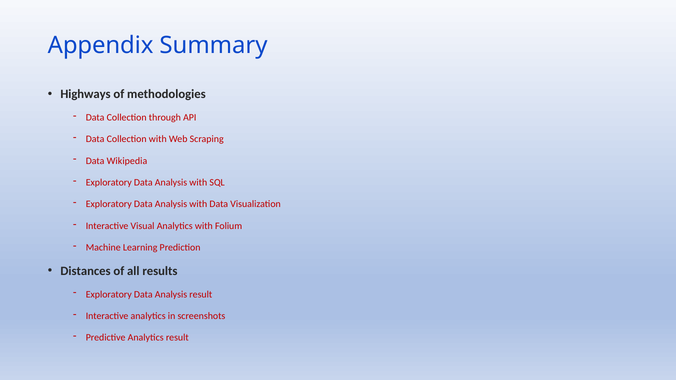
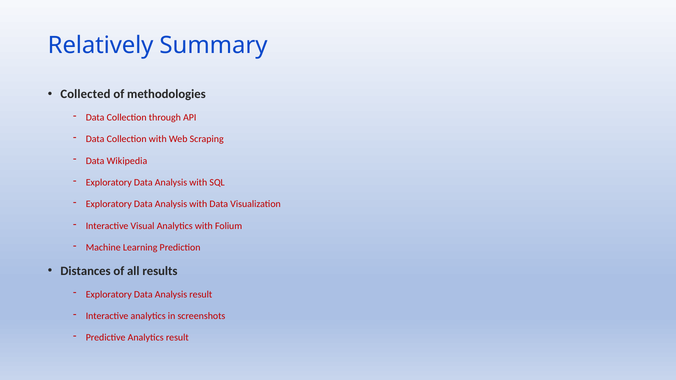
Appendix: Appendix -> Relatively (101, 45)
Highways: Highways -> Collected (85, 94)
